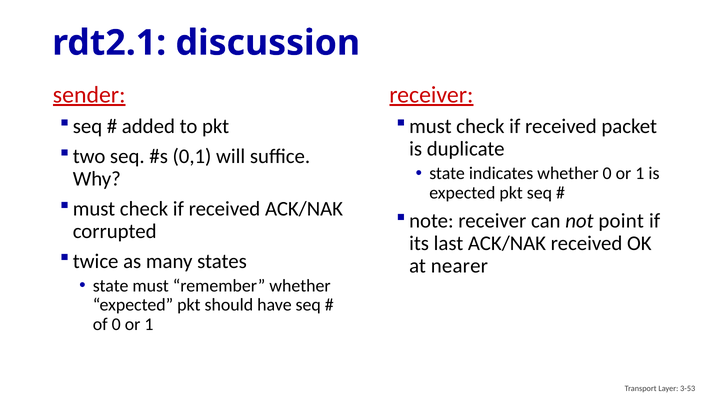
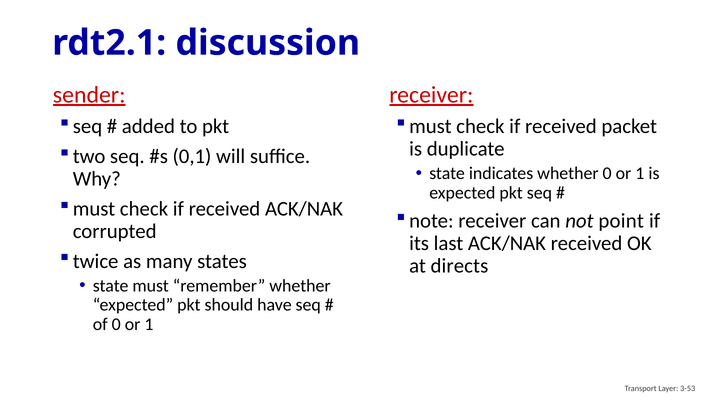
nearer: nearer -> directs (459, 266)
